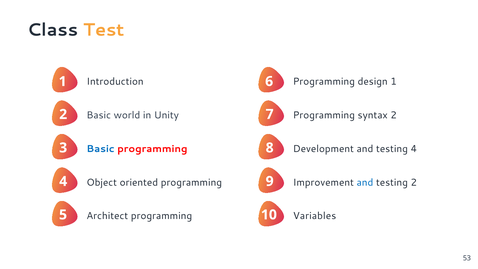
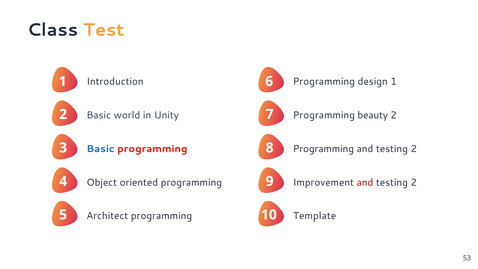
syntax: syntax -> beauty (373, 115)
Development: Development -> Programming (323, 149)
4: 4 -> 2 (414, 149)
and colour: blue -> red (365, 182)
Variables: Variables -> Template (315, 216)
